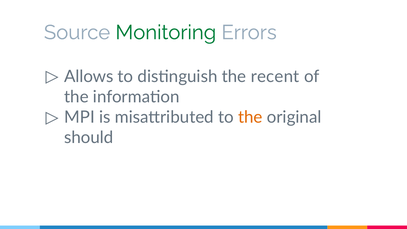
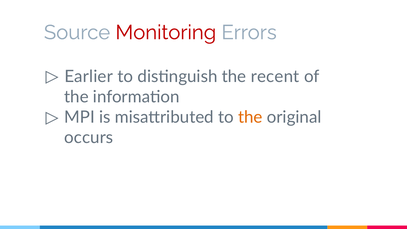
Monitoring colour: green -> red (166, 32)
Allows: Allows -> Earlier (89, 77)
should: should -> occurs (89, 138)
